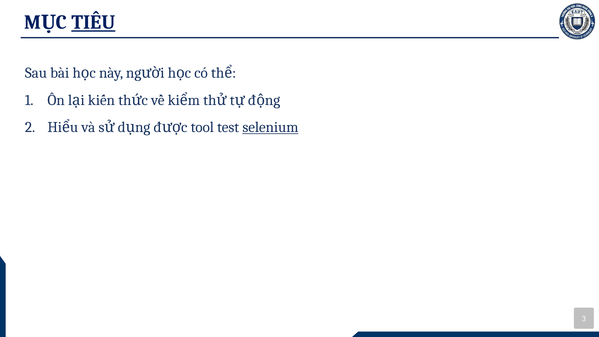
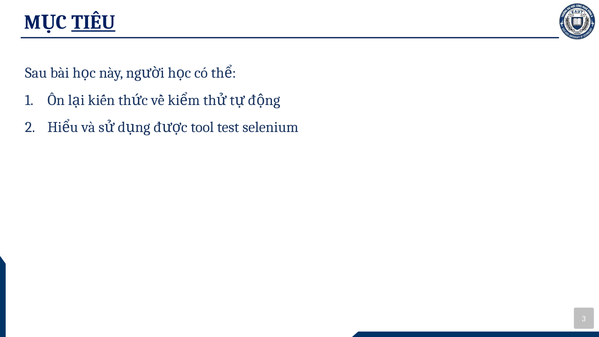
selenium underline: present -> none (270, 127)
